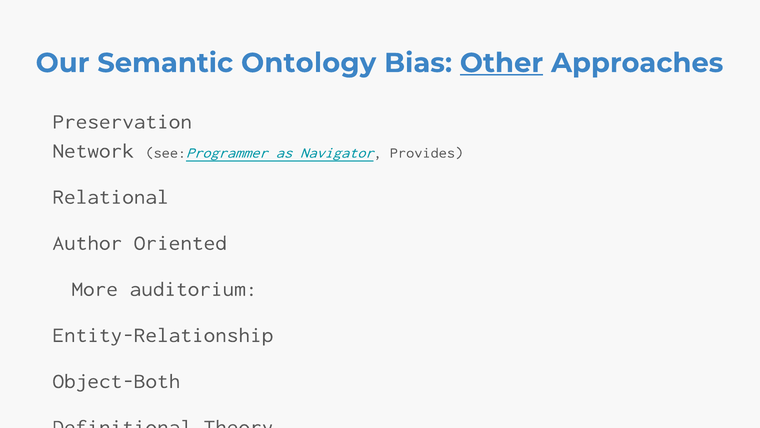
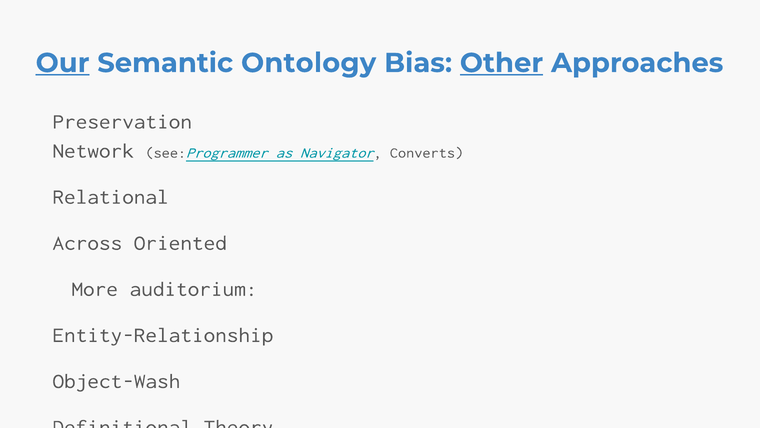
Our underline: none -> present (63, 63)
Provides: Provides -> Converts (426, 153)
Author: Author -> Across (87, 243)
Object-Both: Object-Both -> Object-Wash (116, 381)
